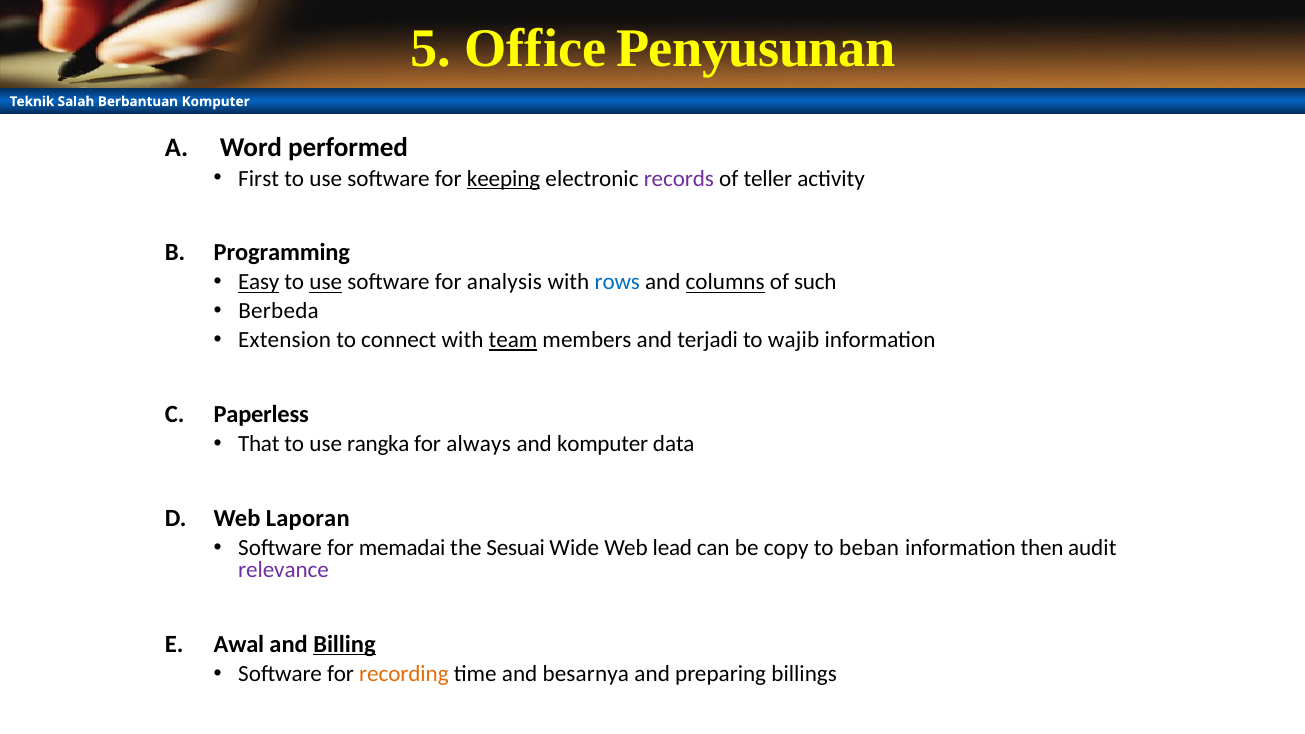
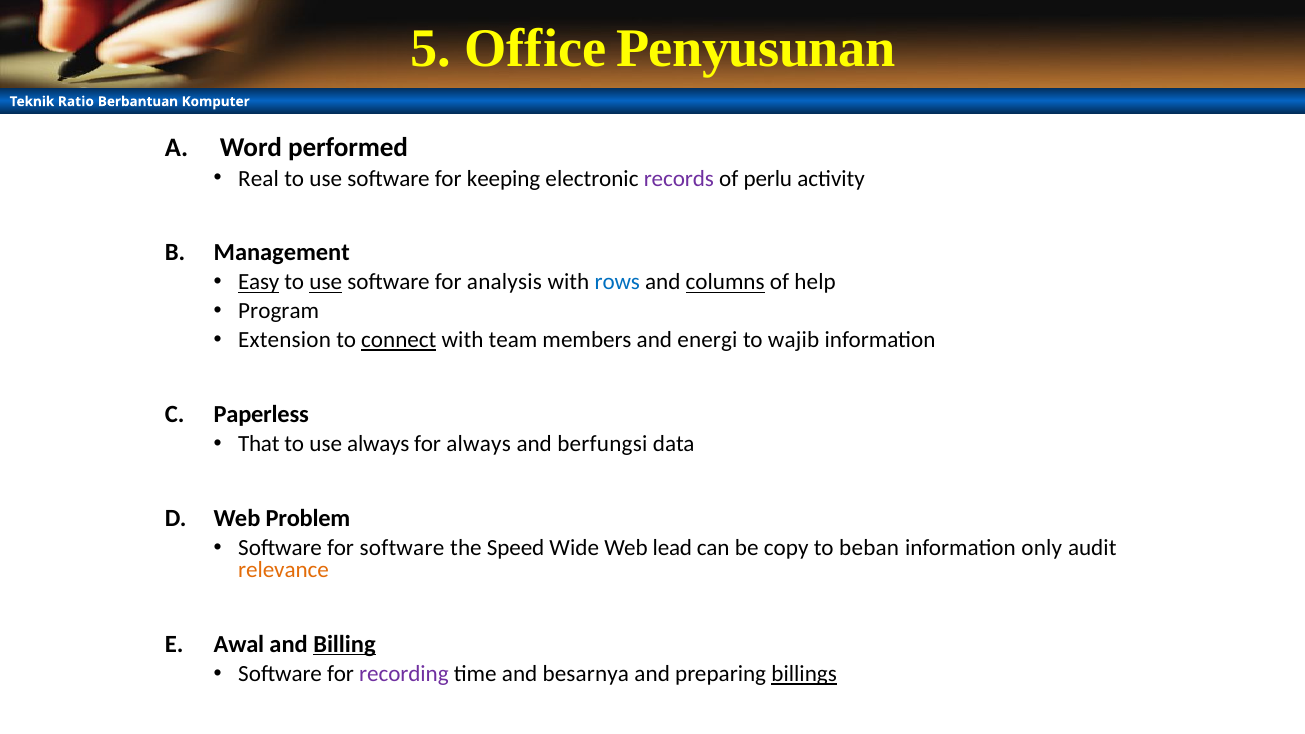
Salah: Salah -> Ratio (76, 102)
First: First -> Real (259, 178)
keeping underline: present -> none (504, 178)
teller: teller -> perlu (768, 178)
Programming: Programming -> Management (282, 252)
such: such -> help (815, 282)
Berbeda: Berbeda -> Program (279, 311)
connect underline: none -> present (399, 340)
team underline: present -> none (513, 340)
terjadi: terjadi -> energi (707, 340)
use rangka: rangka -> always (378, 444)
and komputer: komputer -> berfungsi (602, 444)
Laporan: Laporan -> Problem (308, 518)
for memadai: memadai -> software (402, 548)
Sesuai: Sesuai -> Speed (516, 548)
then: then -> only (1042, 548)
relevance colour: purple -> orange (283, 570)
recording colour: orange -> purple (404, 674)
billings underline: none -> present (804, 674)
